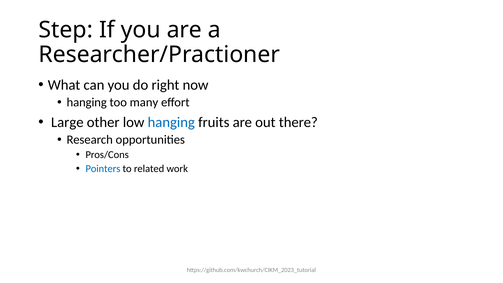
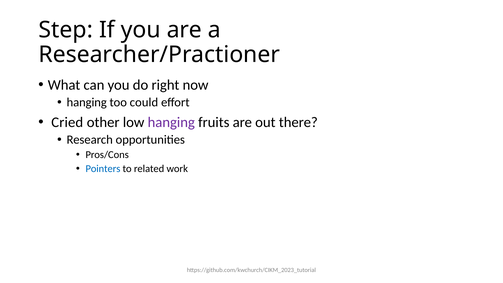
many: many -> could (144, 102)
Large: Large -> Cried (67, 122)
hanging colour: blue -> purple (171, 122)
